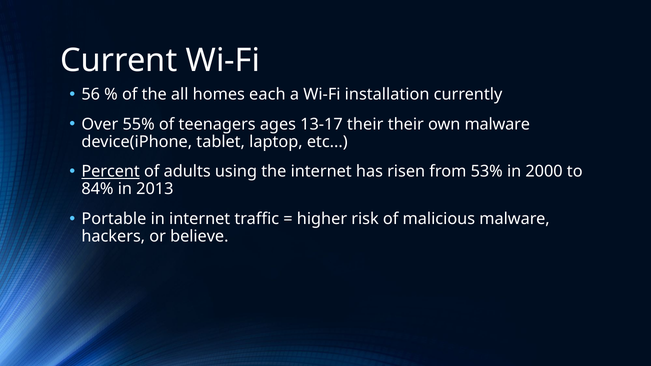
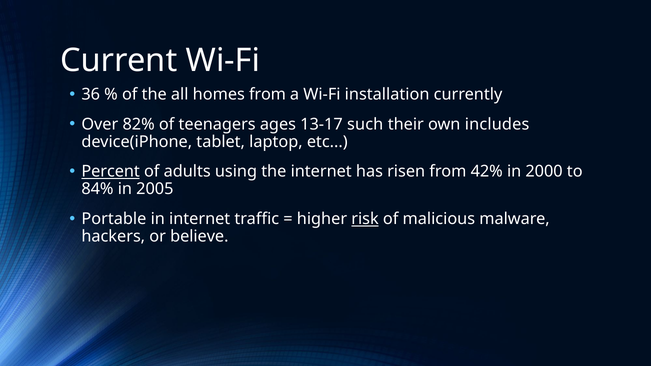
56: 56 -> 36 (91, 94)
homes each: each -> from (268, 94)
55%: 55% -> 82% (139, 124)
13-17 their: their -> such (365, 124)
own malware: malware -> includes (497, 124)
53%: 53% -> 42% (487, 172)
2013: 2013 -> 2005 (155, 189)
risk underline: none -> present (365, 219)
